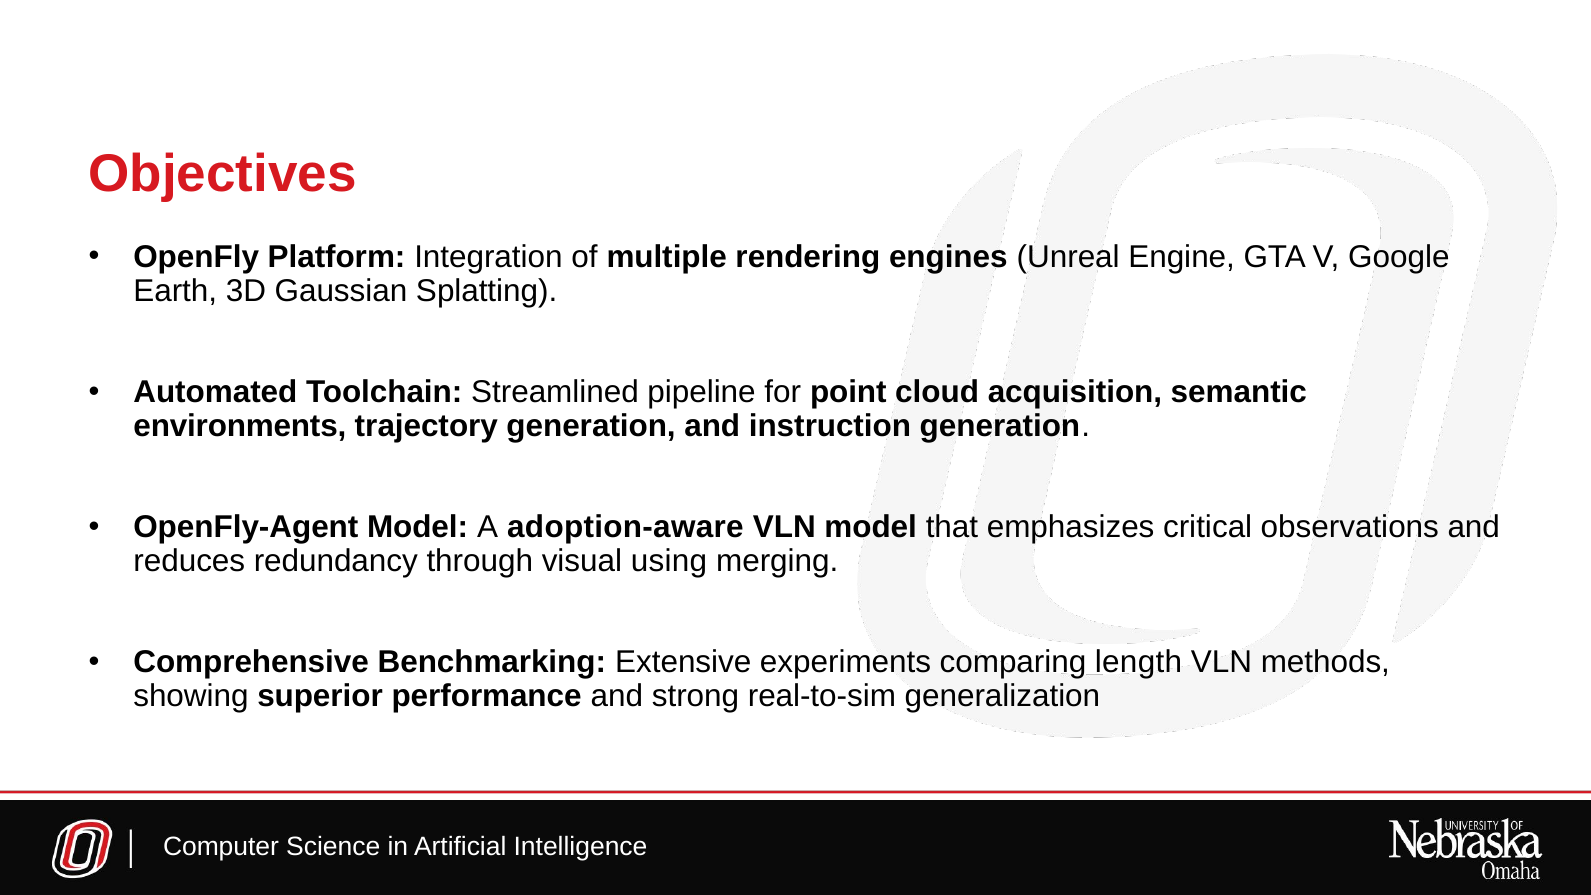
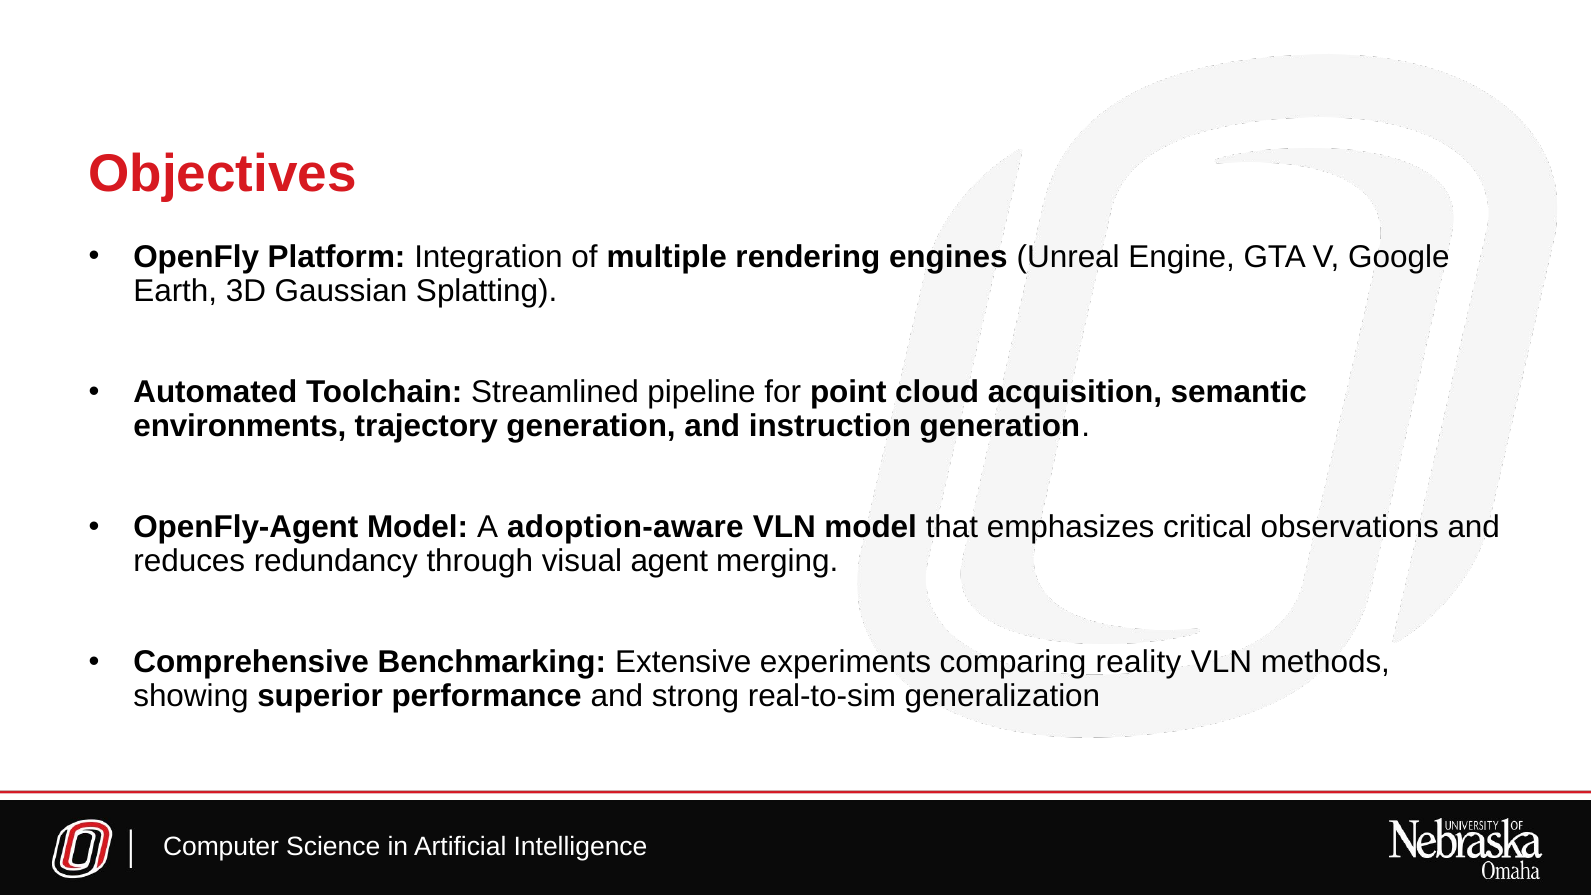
using: using -> agent (669, 561)
length: length -> reality (1138, 662)
